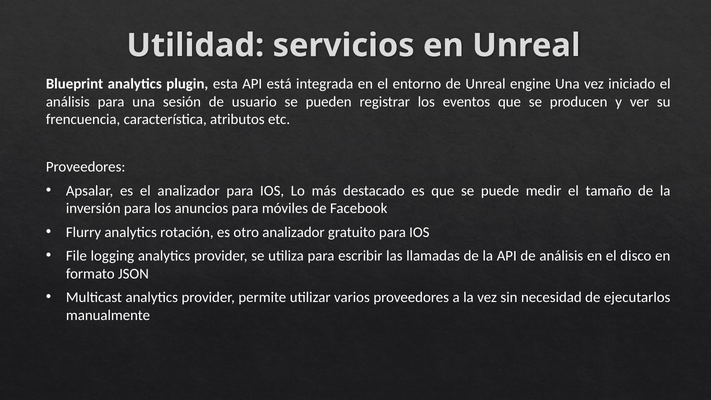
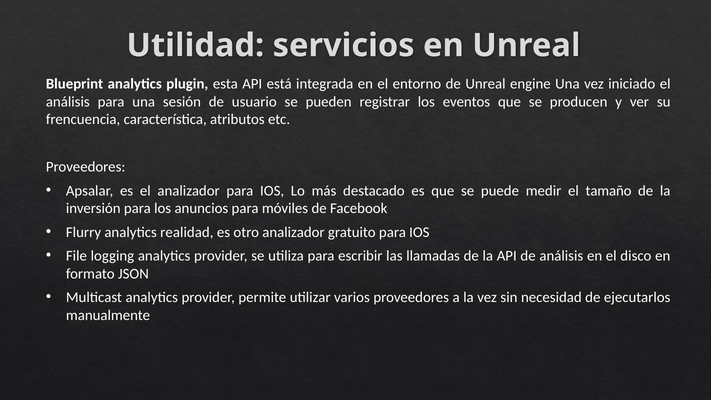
rotación: rotación -> realidad (187, 232)
